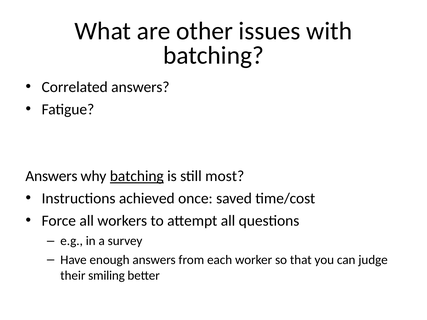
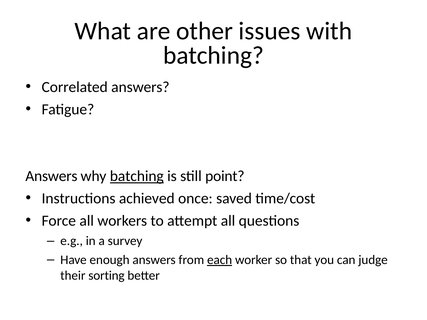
most: most -> point (225, 176)
each underline: none -> present (220, 260)
smiling: smiling -> sorting (106, 276)
